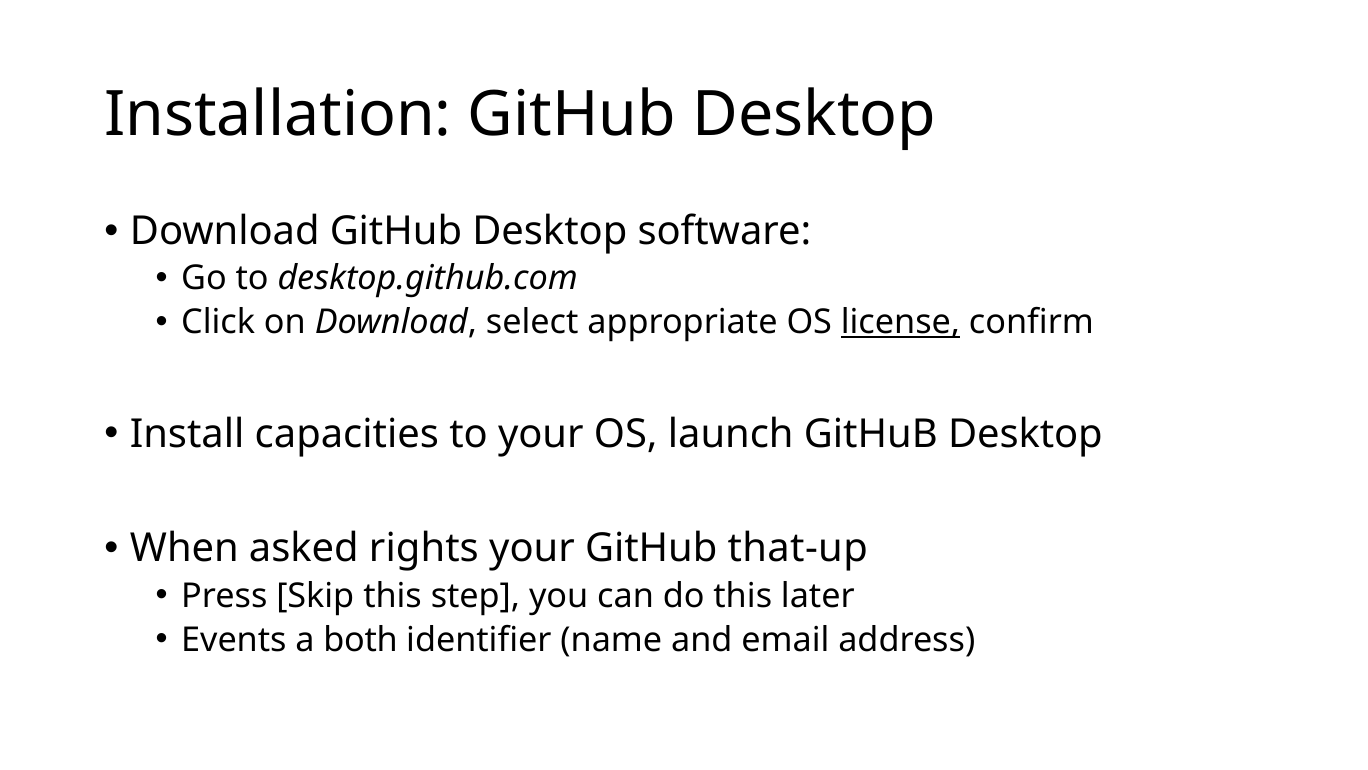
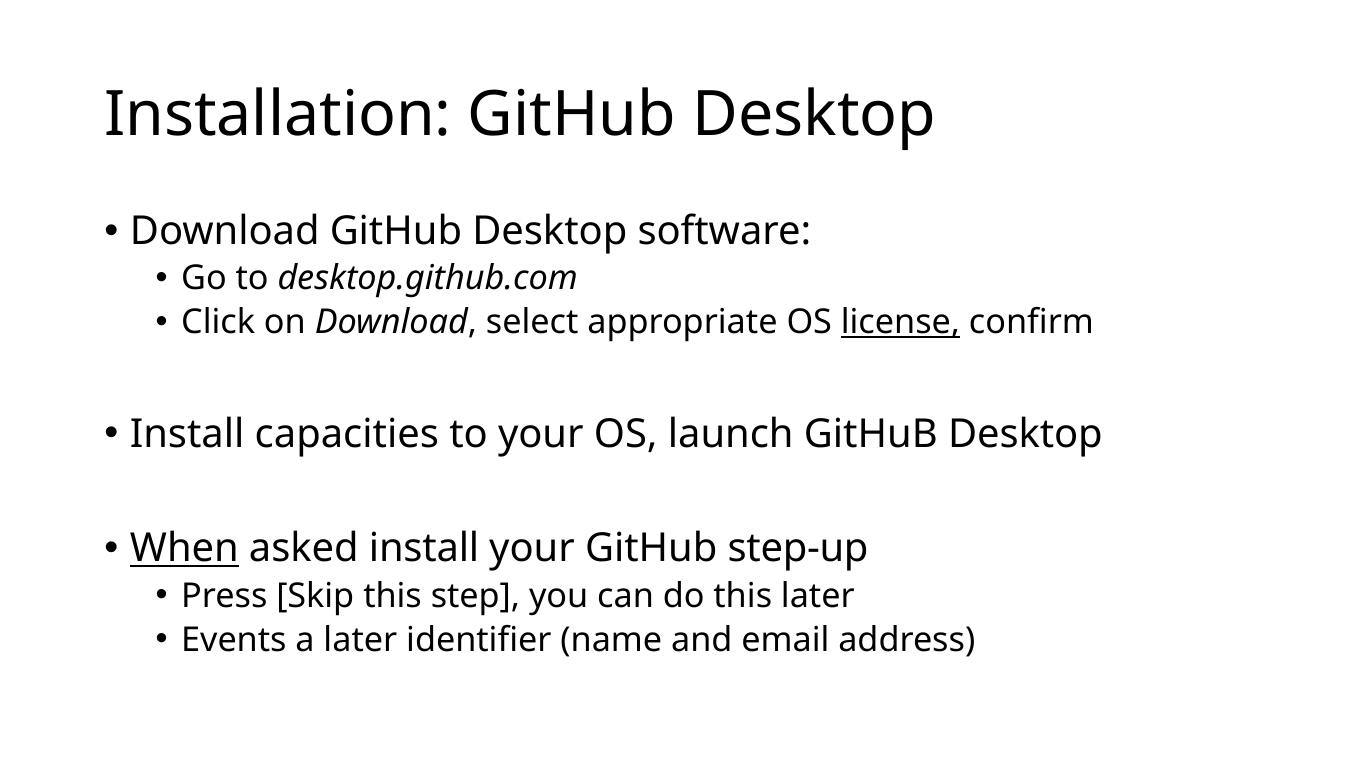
When underline: none -> present (184, 548)
asked rights: rights -> install (424, 548)
that-up: that-up -> step-up (798, 548)
a both: both -> later (360, 639)
